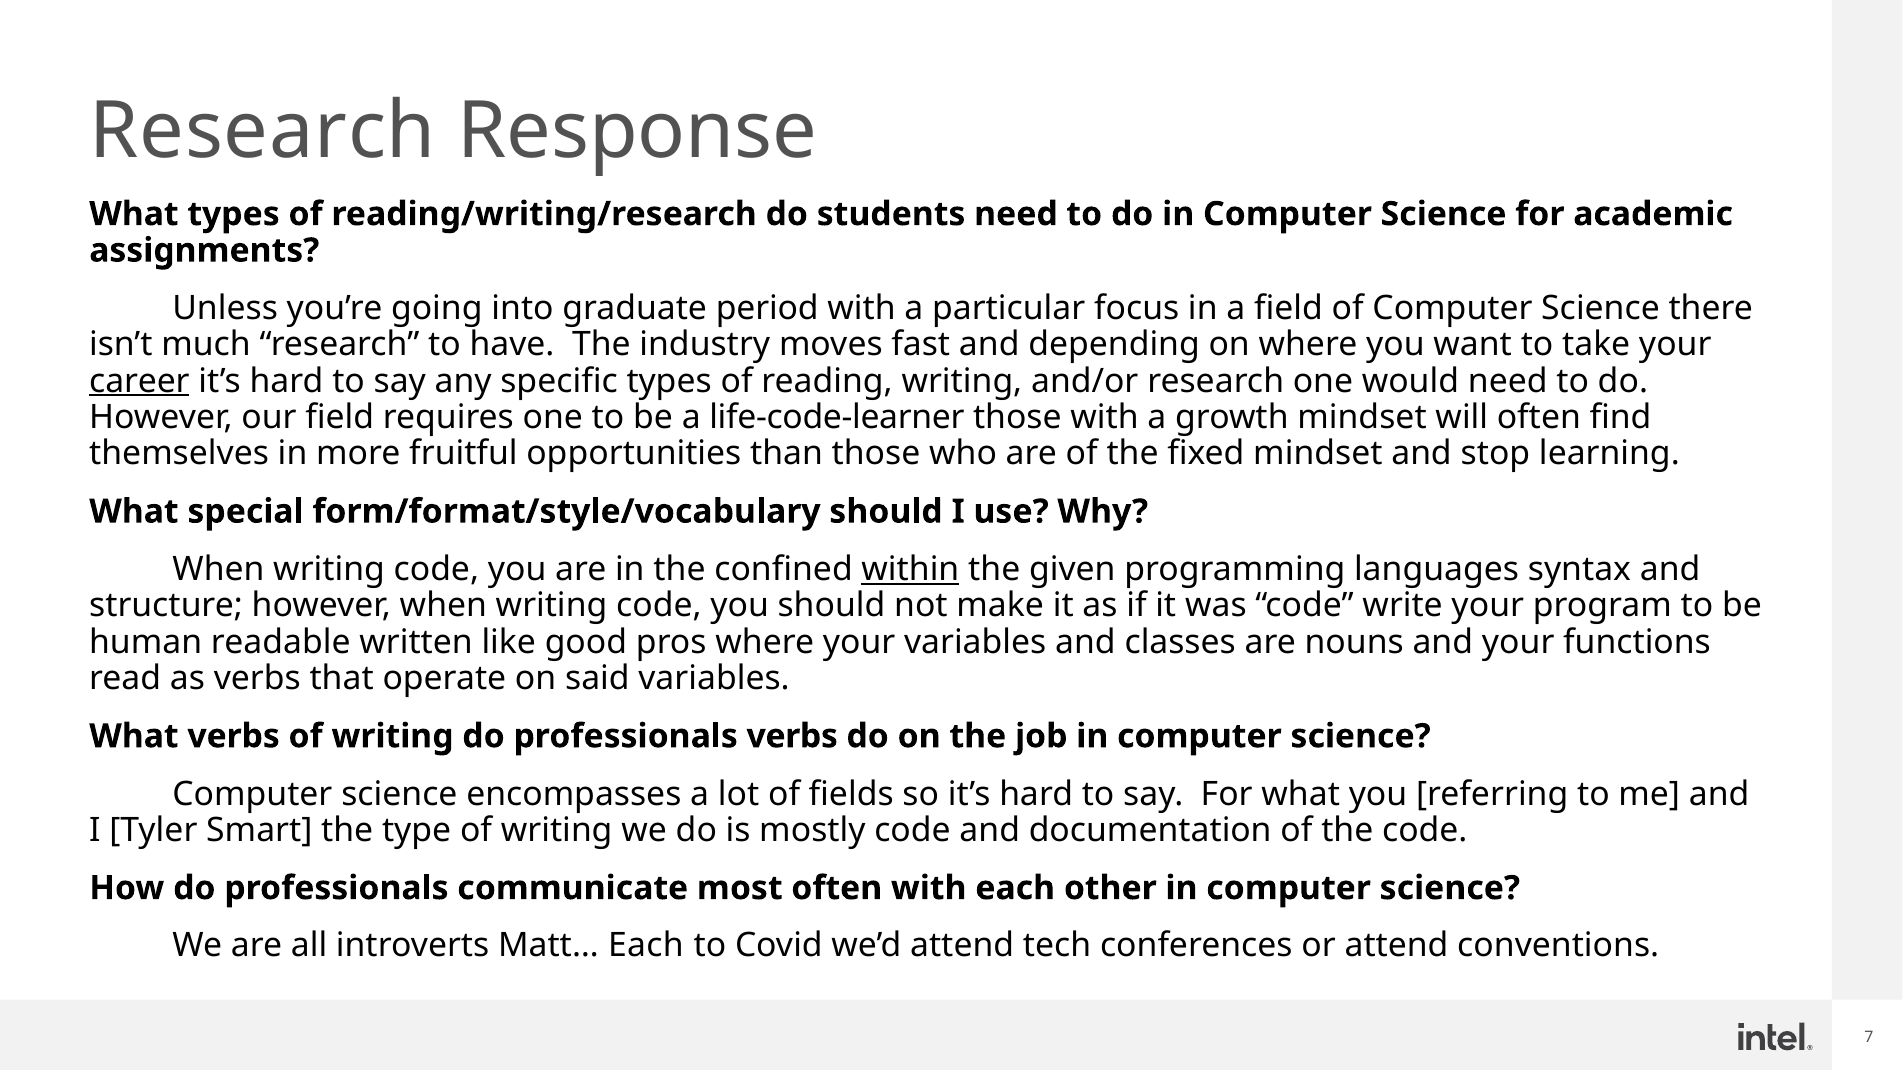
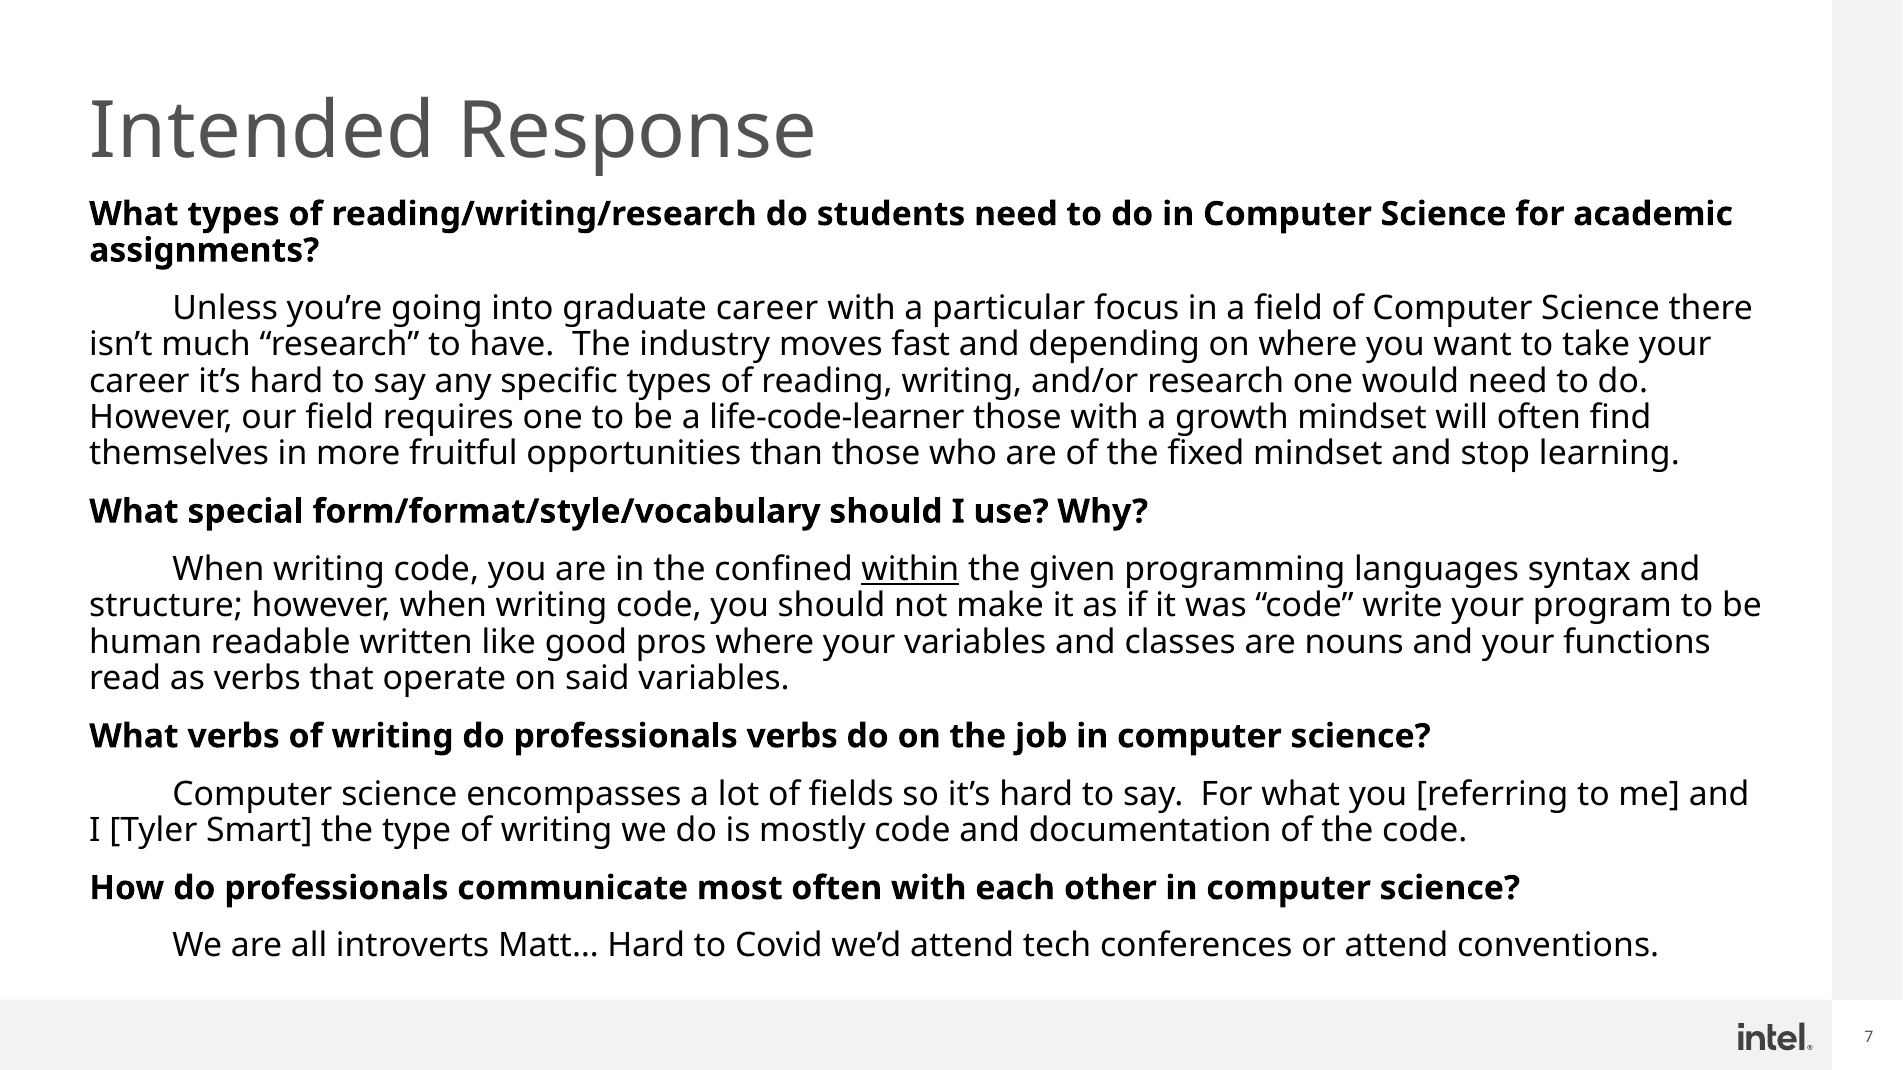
Research: Research -> Intended (263, 132)
graduate period: period -> career (767, 308)
career underline: present -> none (139, 381)
Matt… Each: Each -> Hard (646, 946)
